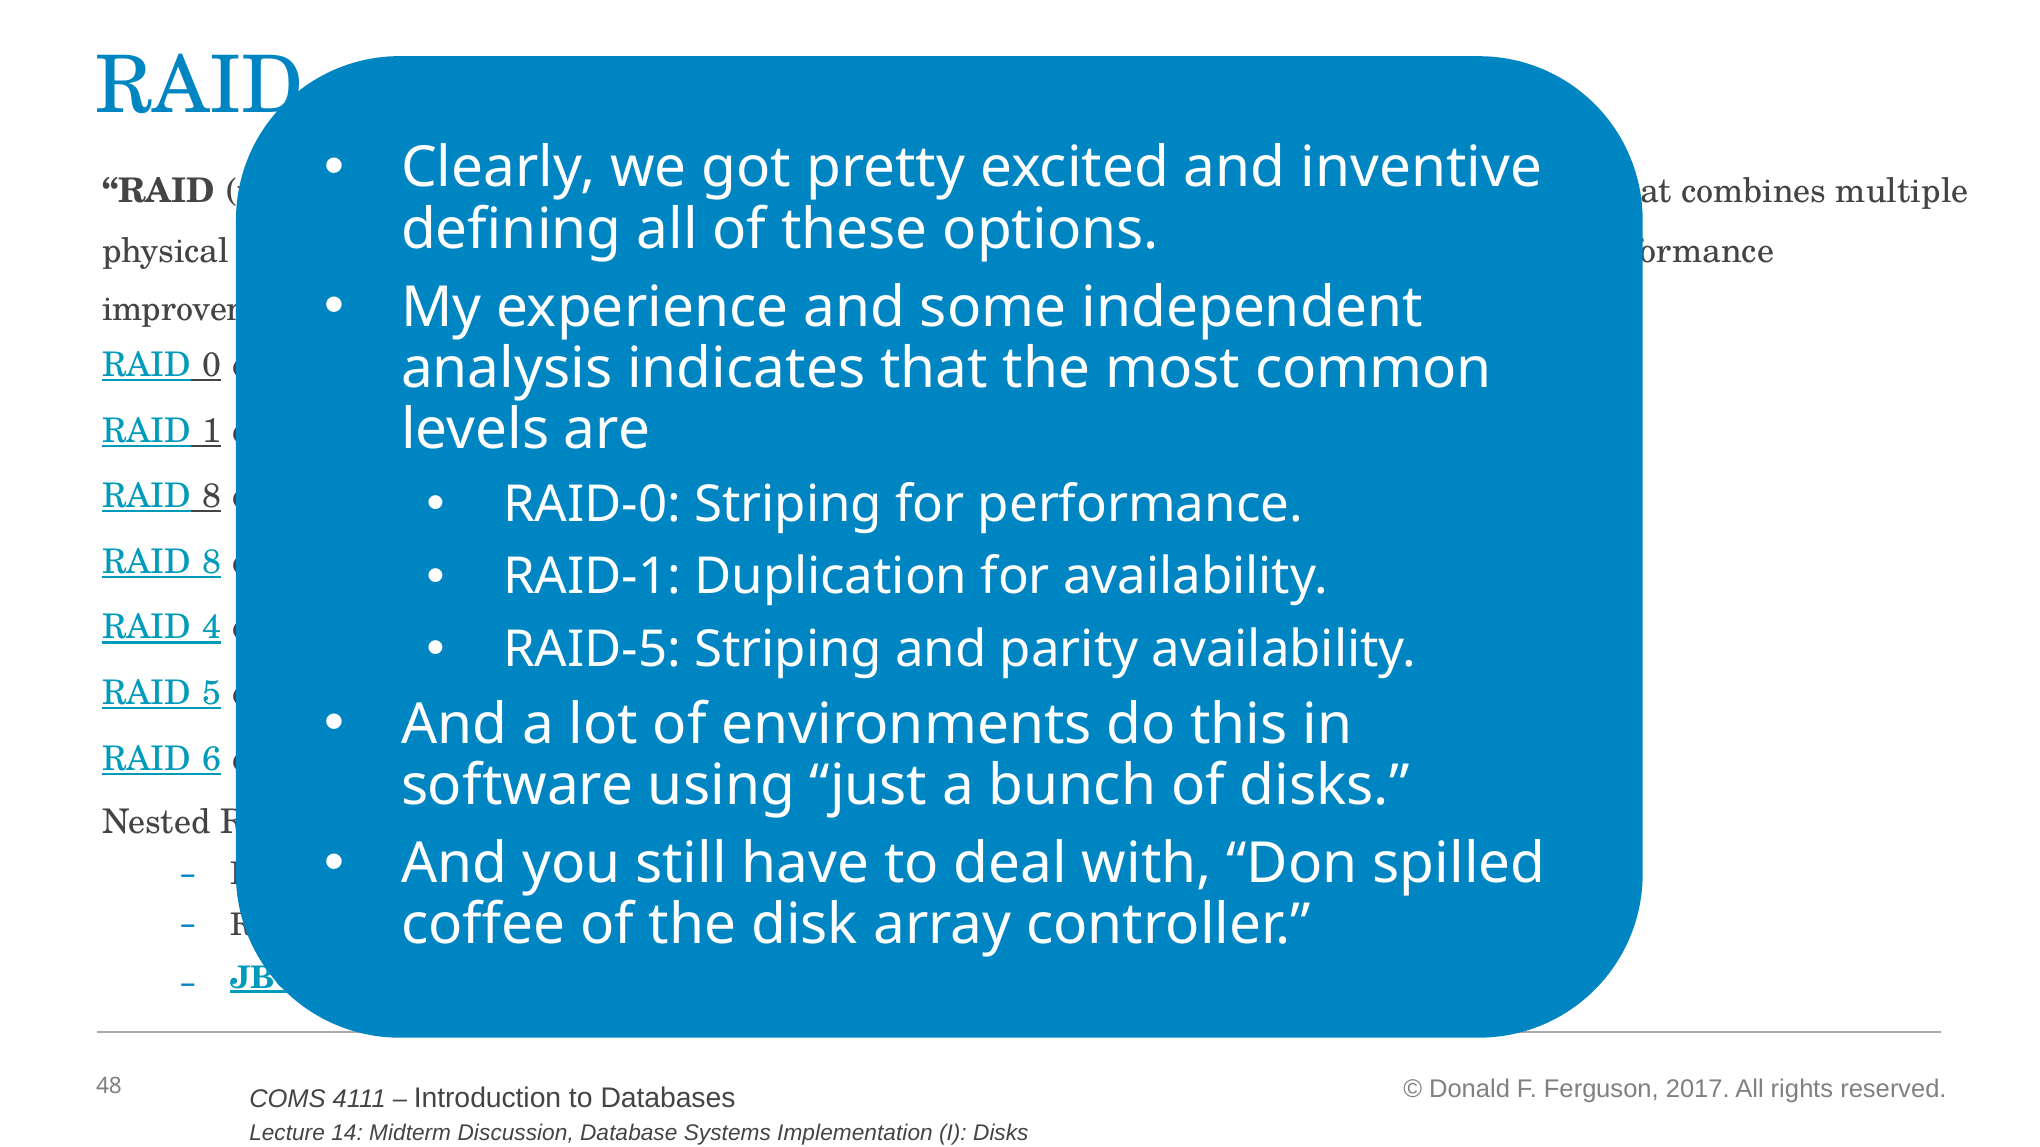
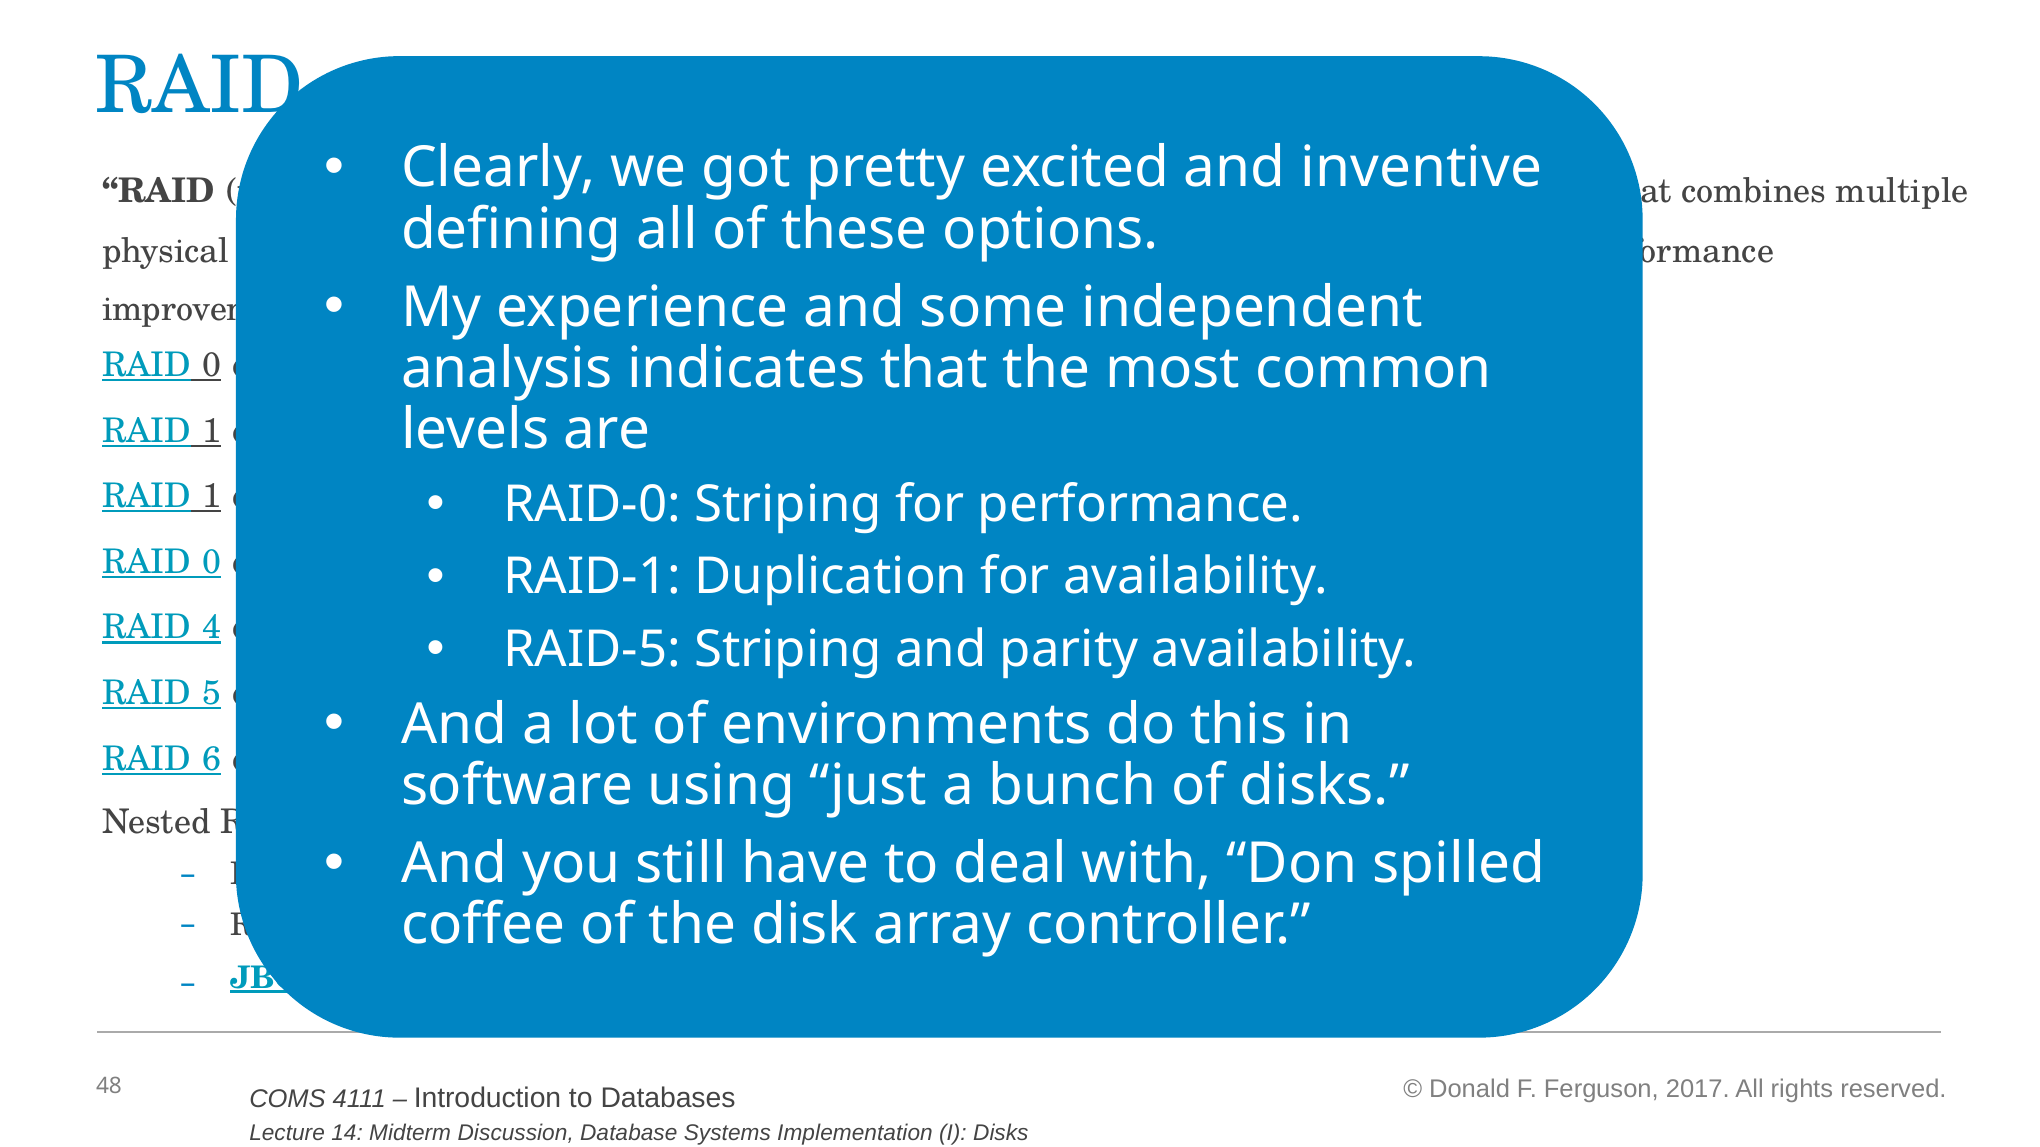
8: 8 -> 1 (212, 497)
8: 8 -> 0 (212, 562)
